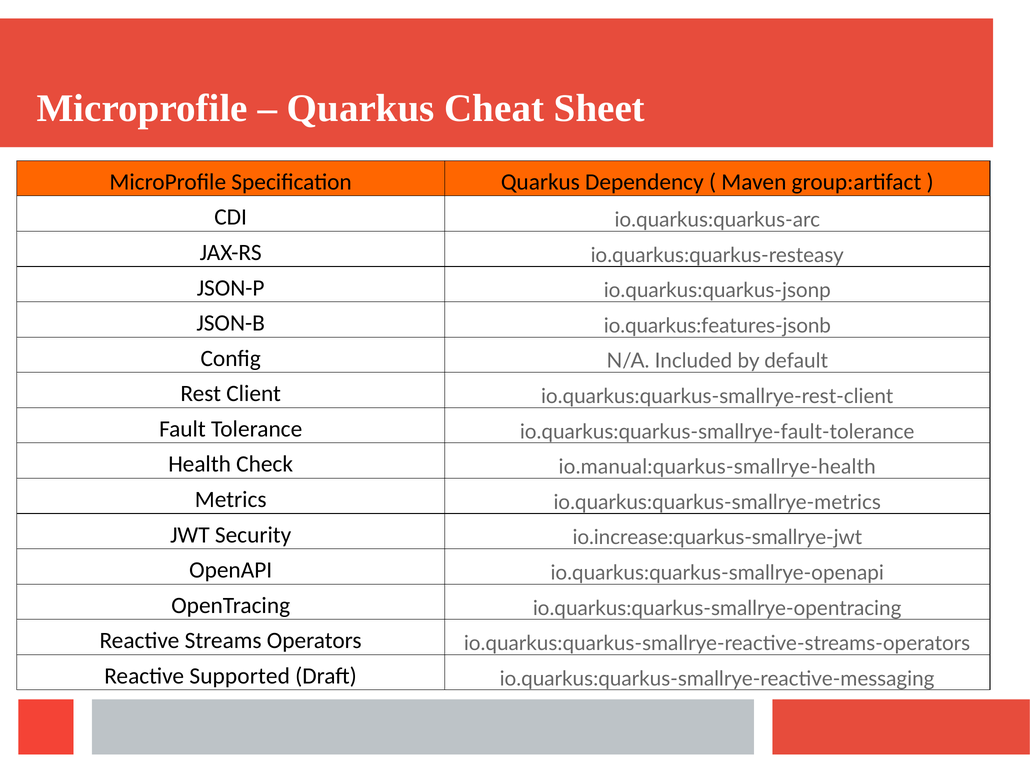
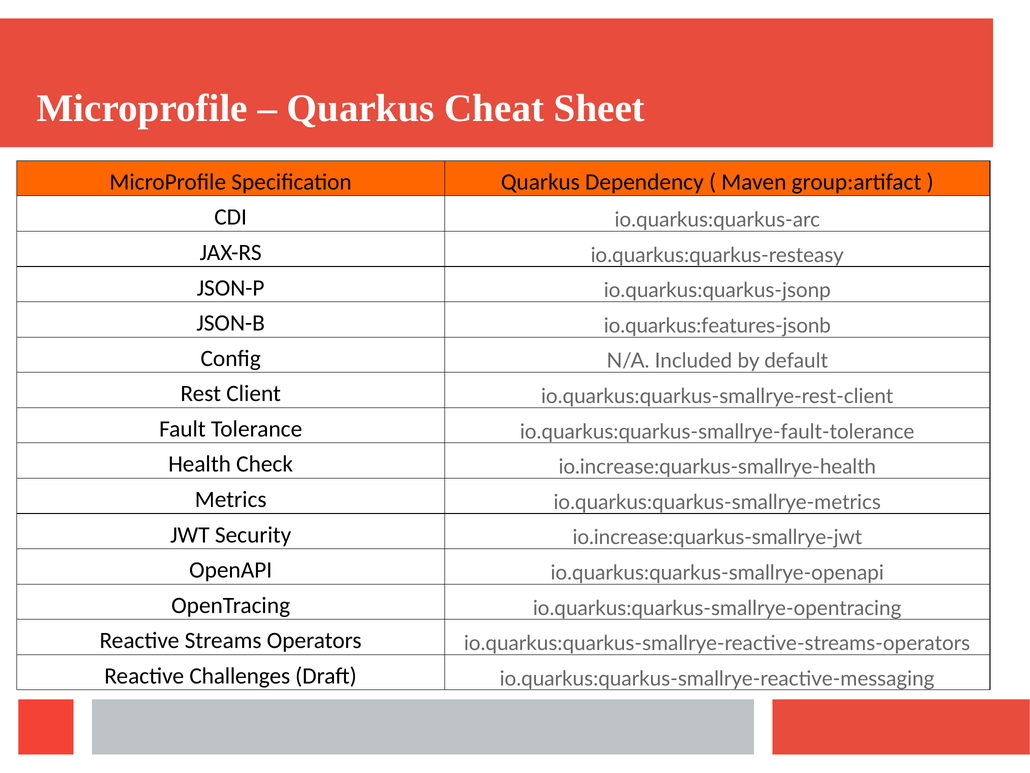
io.manual:quarkus-smallrye-health: io.manual:quarkus-smallrye-health -> io.increase:quarkus-smallrye-health (717, 467)
Supported: Supported -> Challenges (240, 676)
